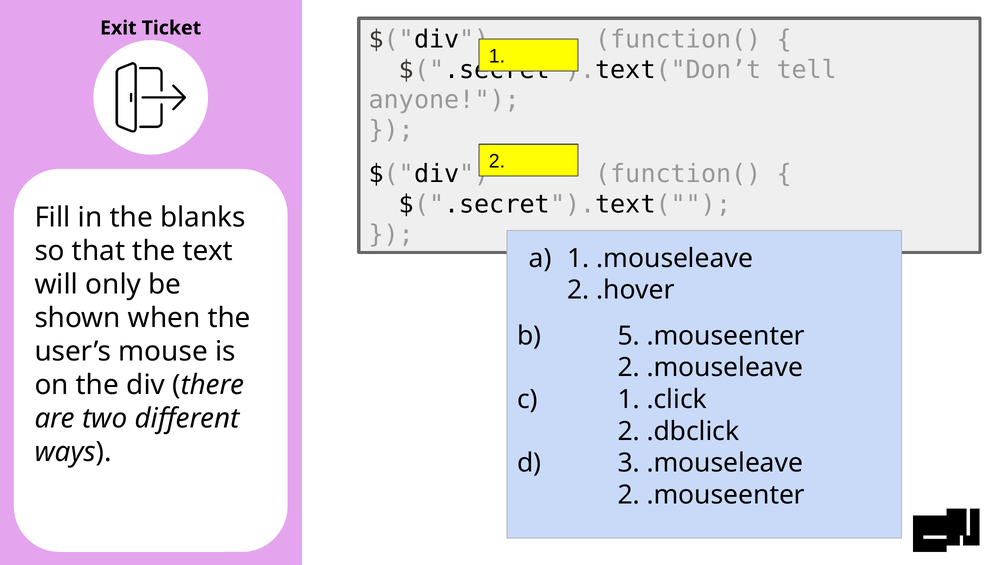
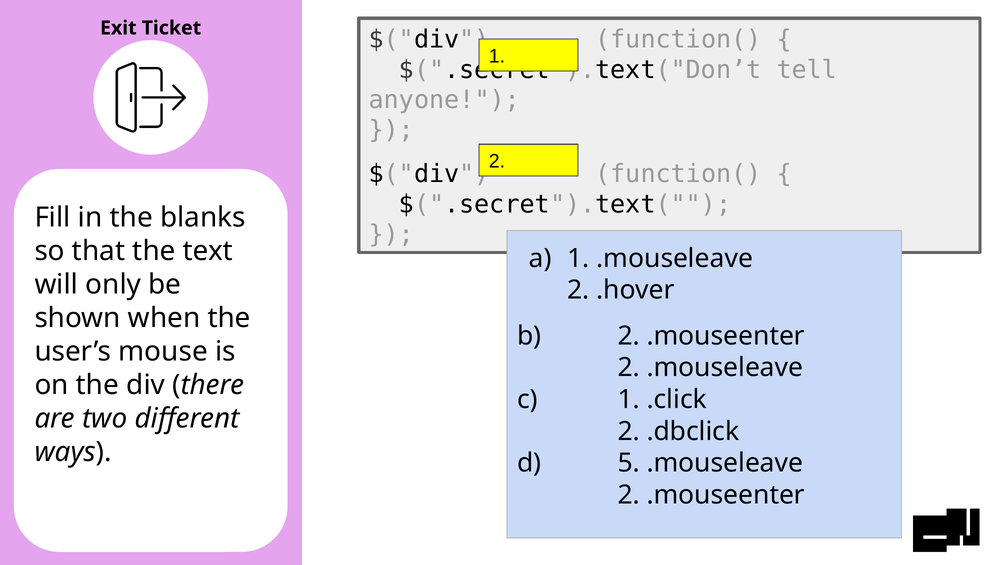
b 5: 5 -> 2 (629, 336)
3: 3 -> 5 (629, 463)
